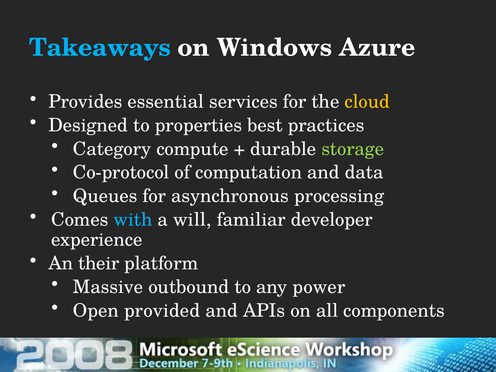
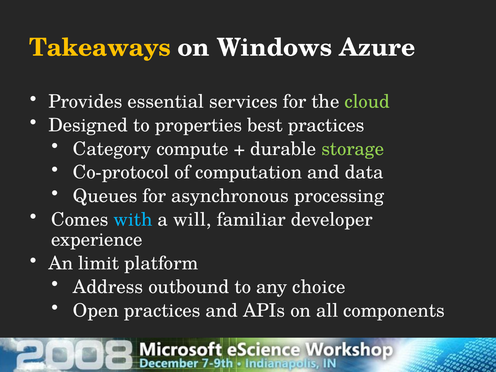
Takeaways colour: light blue -> yellow (100, 48)
cloud colour: yellow -> light green (367, 102)
their: their -> limit (99, 263)
Massive: Massive -> Address (108, 287)
power: power -> choice (319, 287)
Open provided: provided -> practices (162, 311)
